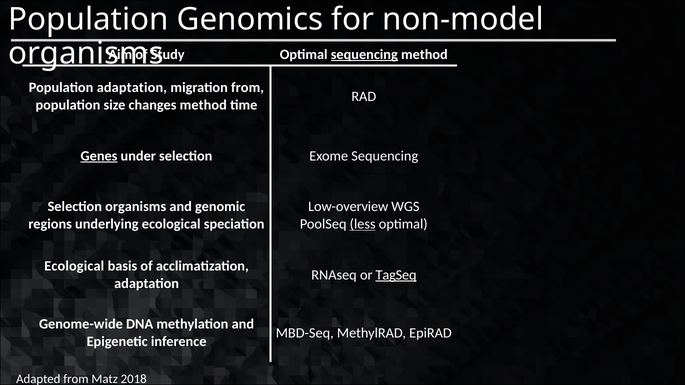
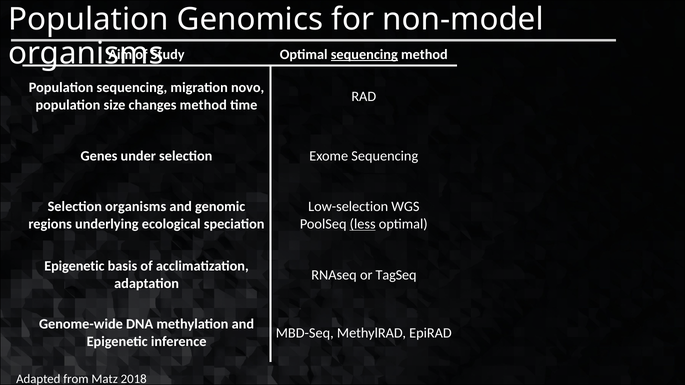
Population adaptation: adaptation -> sequencing (132, 88)
migration from: from -> novo (248, 88)
Genes underline: present -> none (99, 156)
Low-overview: Low-overview -> Low-selection (348, 207)
Ecological: Ecological -> Epigenetic (74, 266)
TagSeq underline: present -> none (396, 275)
